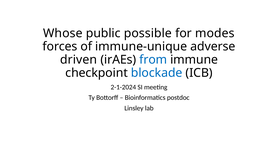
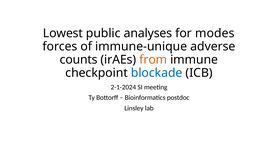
Whose: Whose -> Lowest (63, 33)
possible: possible -> analyses (148, 33)
driven: driven -> counts (79, 59)
from colour: blue -> orange (153, 59)
